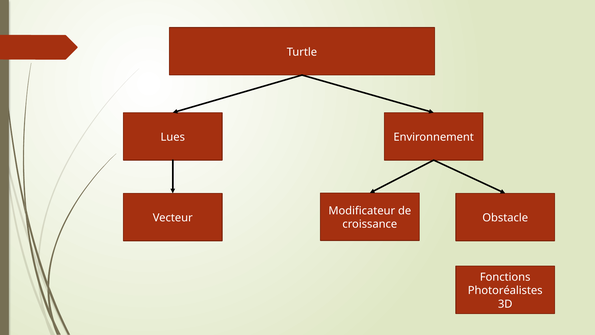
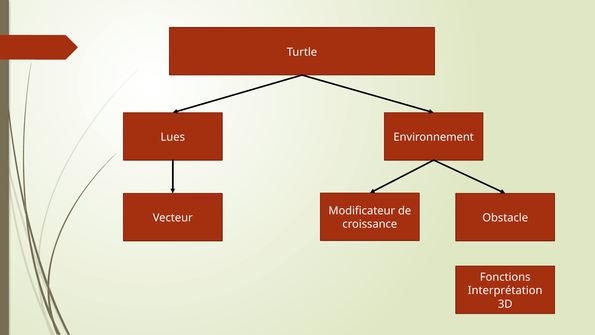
Photoréalistes: Photoréalistes -> Interprétation (505, 290)
